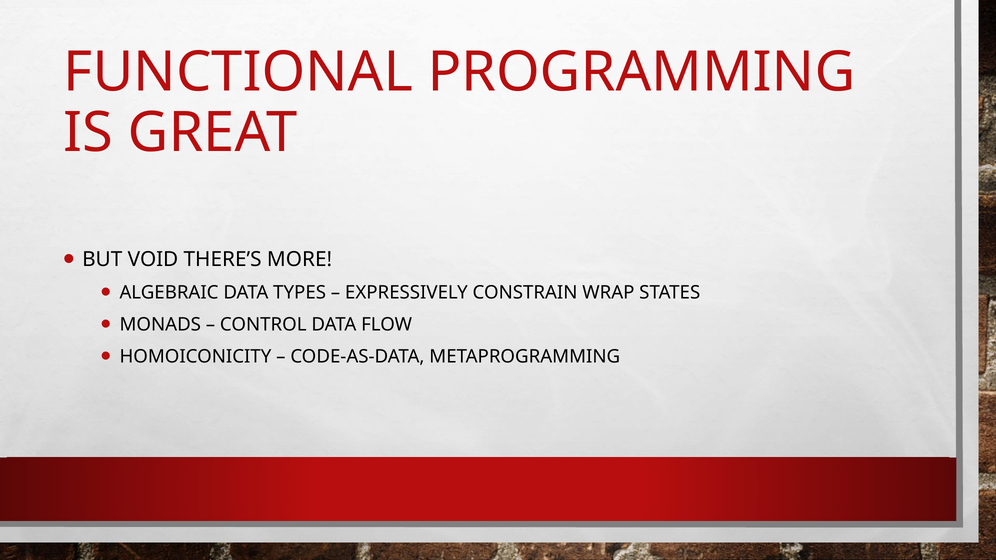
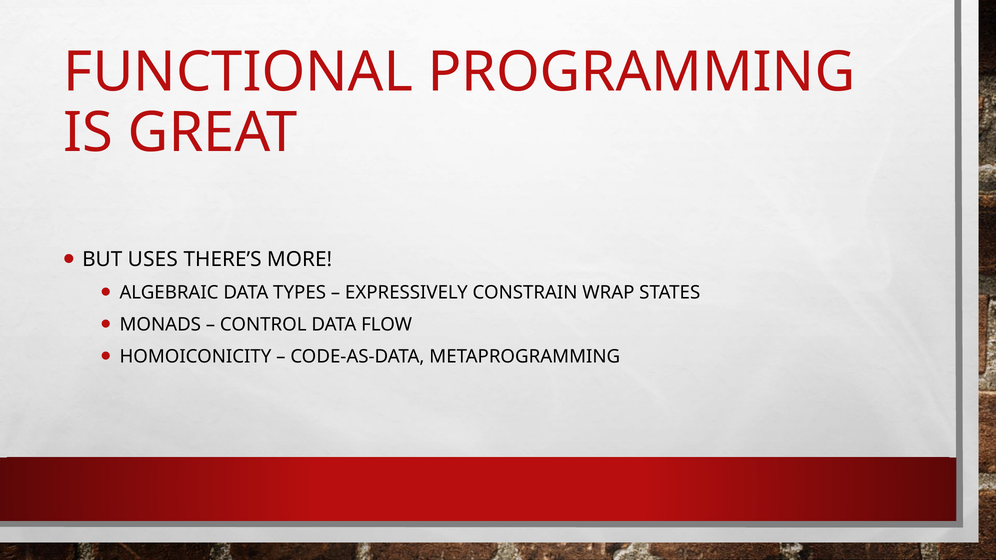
VOID: VOID -> USES (153, 260)
